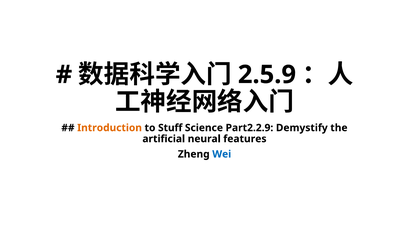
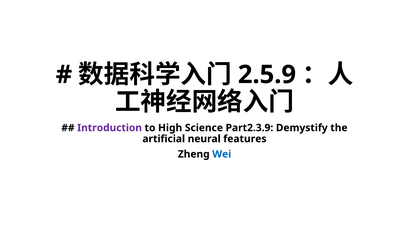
Introduction colour: orange -> purple (110, 128)
Stuff: Stuff -> High (170, 128)
Part2.2.9: Part2.2.9 -> Part2.3.9 (249, 128)
